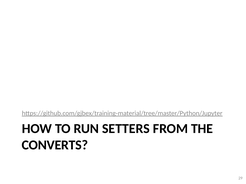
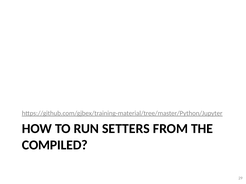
CONVERTS: CONVERTS -> COMPILED (55, 145)
